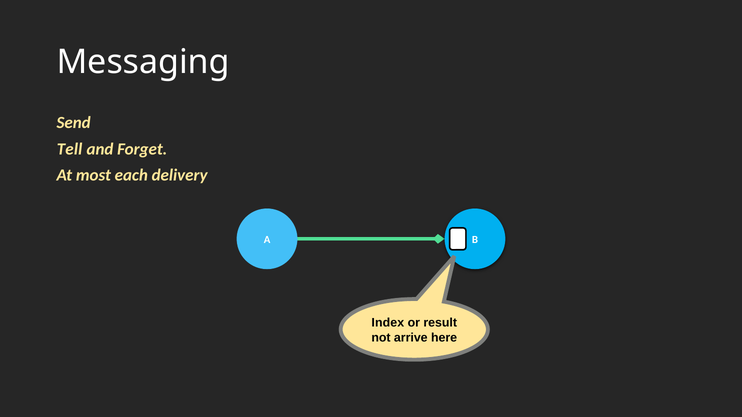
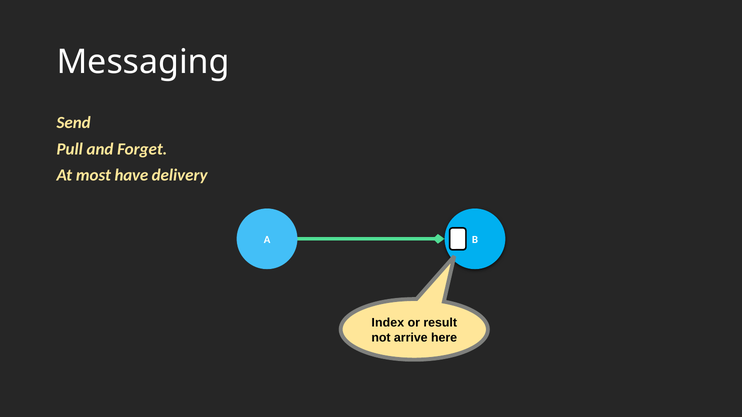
Tell: Tell -> Pull (70, 149)
each: each -> have (131, 175)
